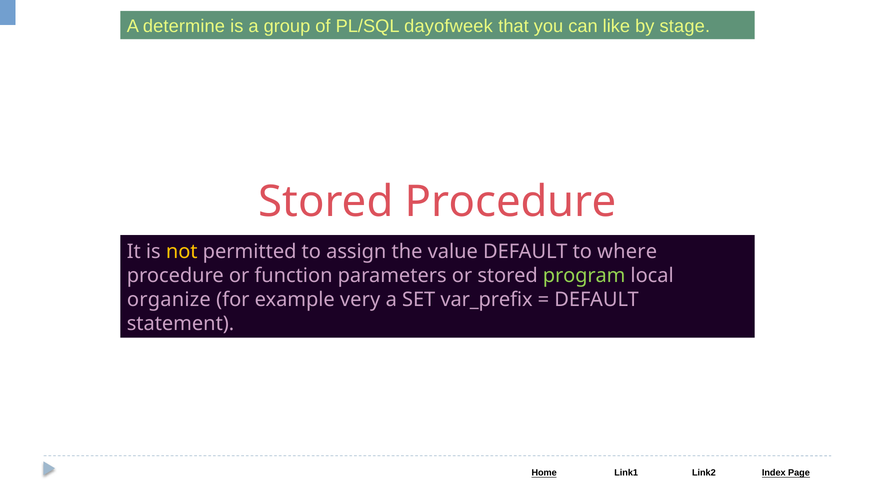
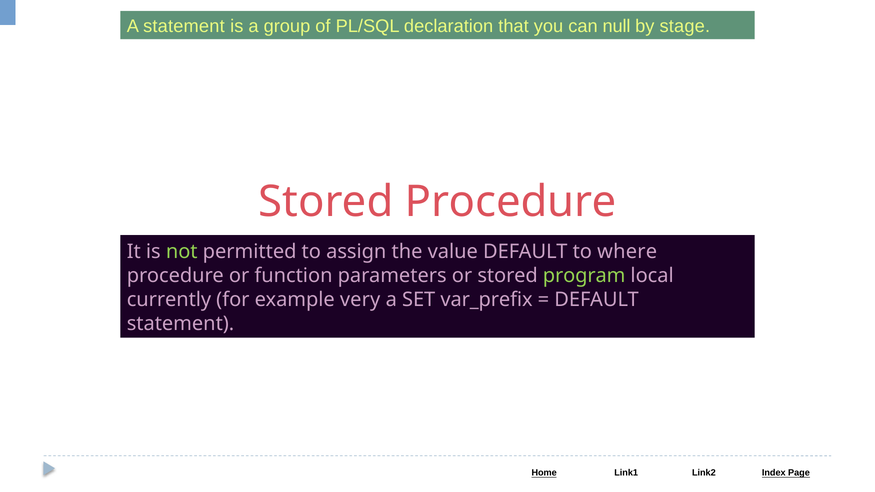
A determine: determine -> statement (184, 26)
dayofweek: dayofweek -> declaration (449, 26)
like: like -> null (617, 26)
not colour: yellow -> light green (182, 252)
organize: organize -> currently (169, 300)
